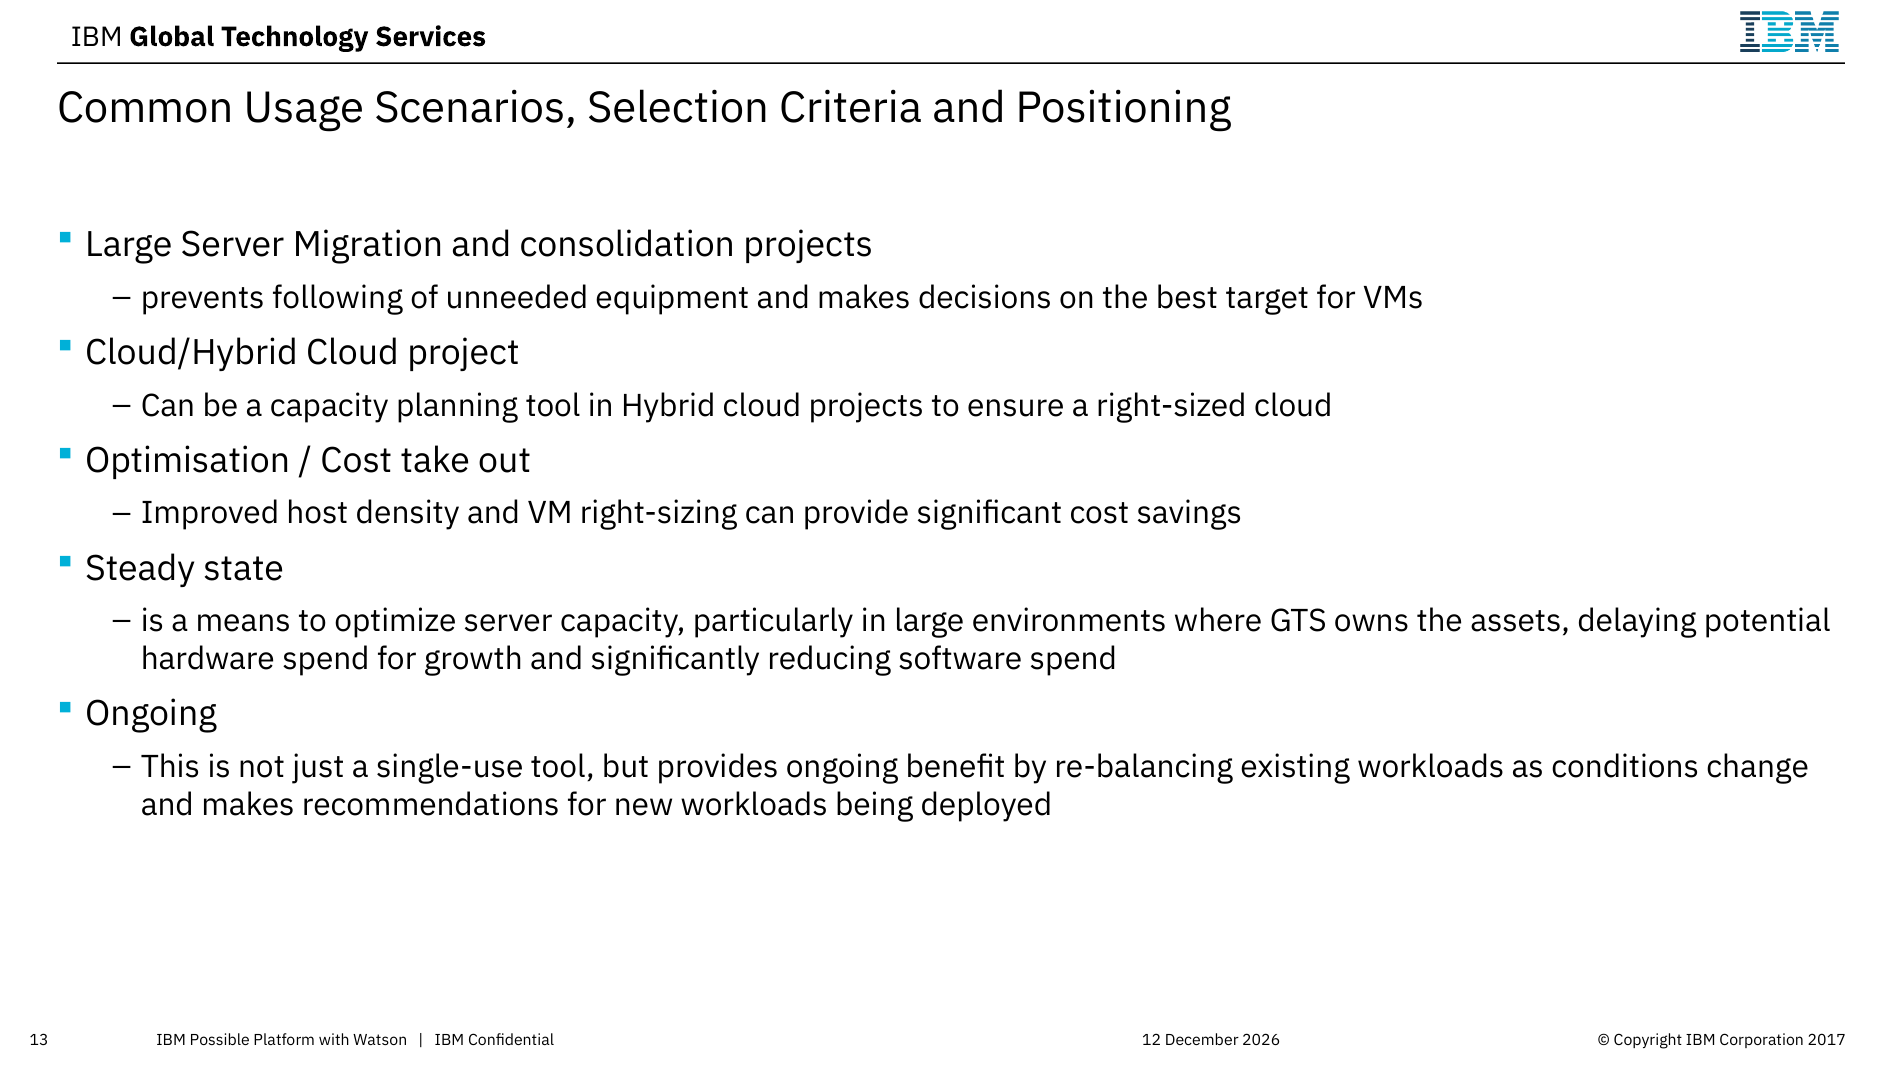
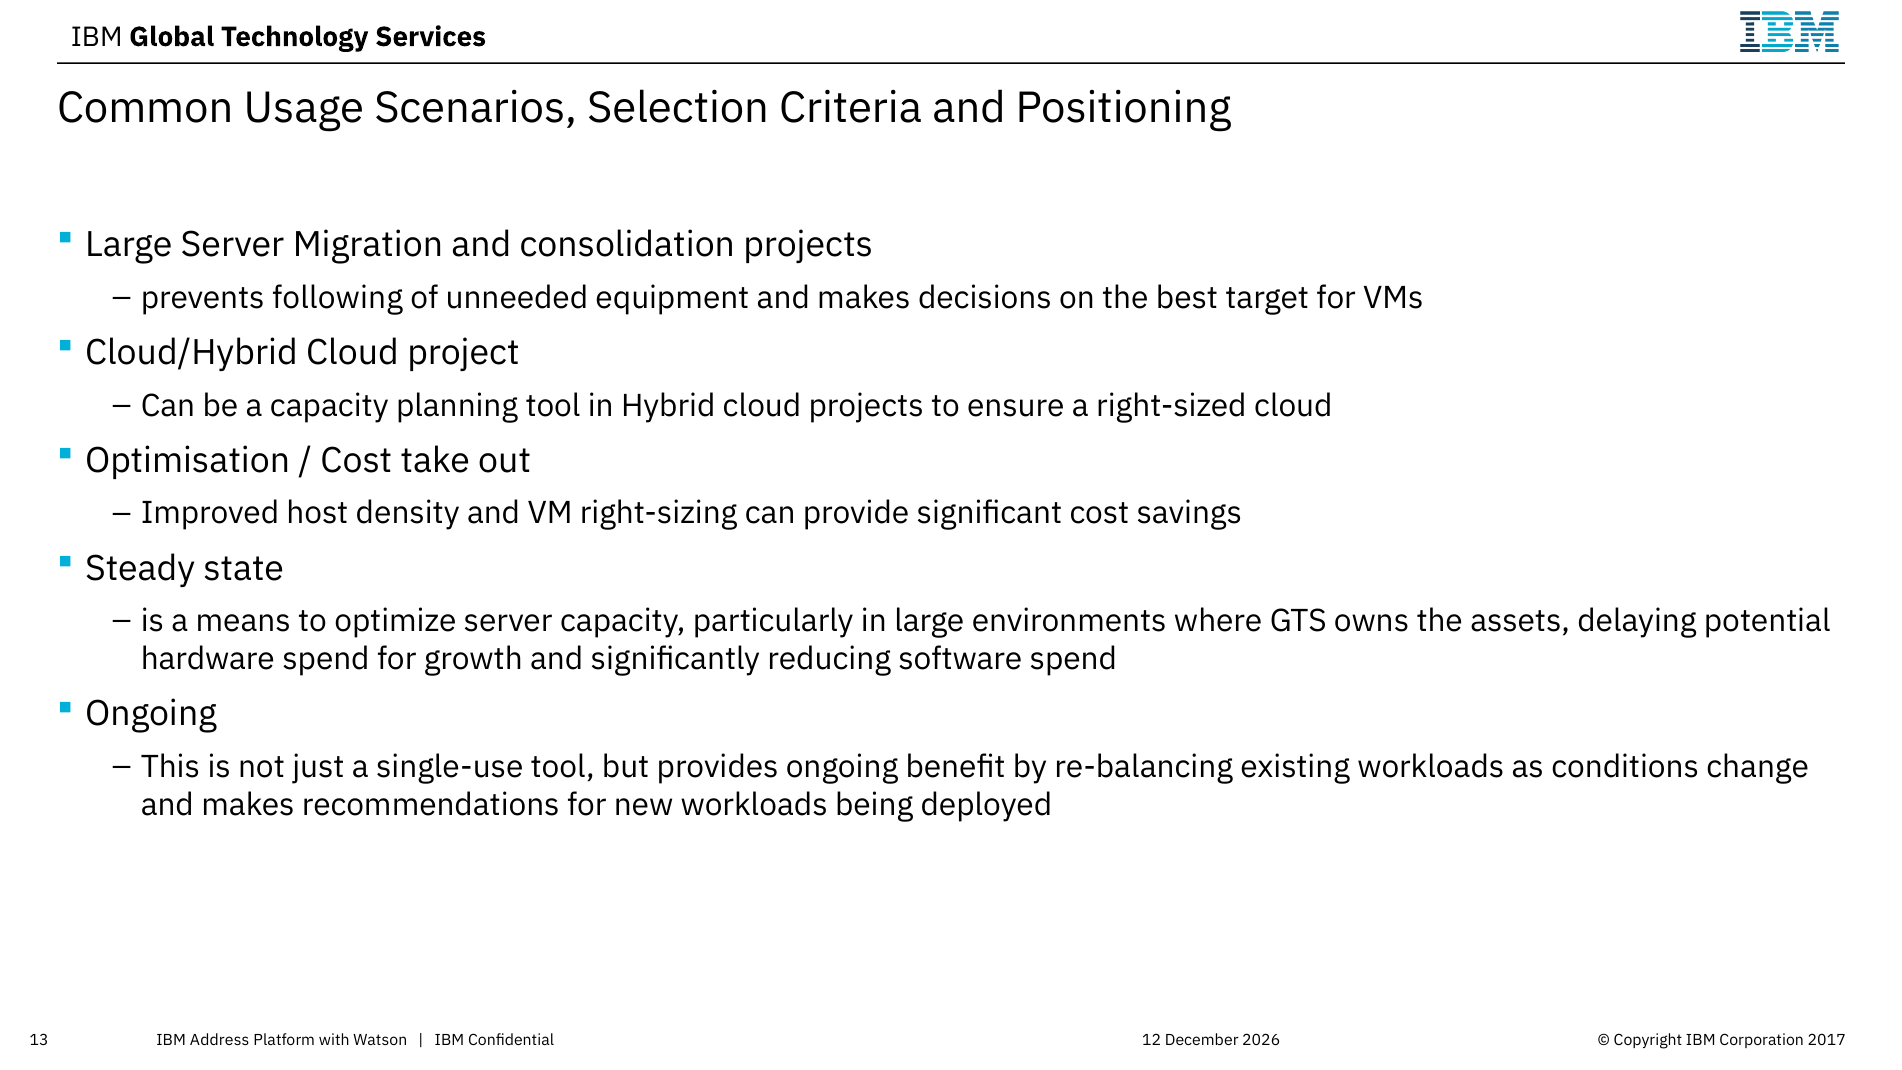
Possible: Possible -> Address (220, 1041)
